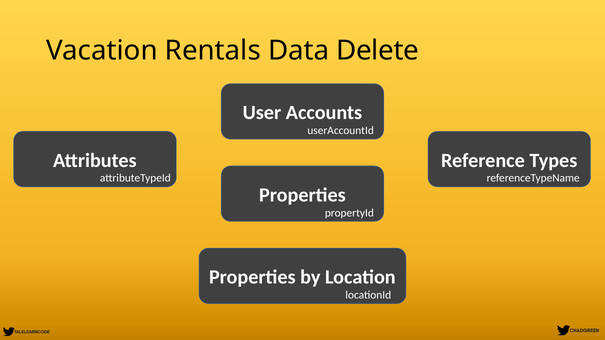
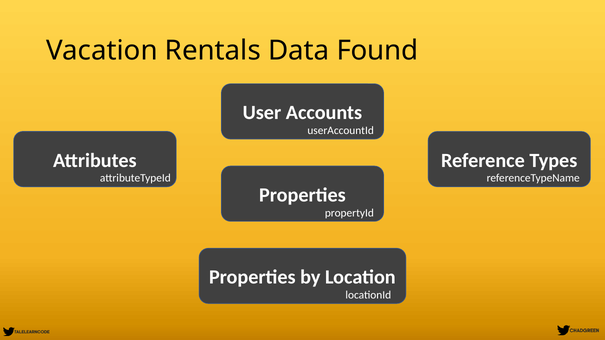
Delete: Delete -> Found (378, 51)
